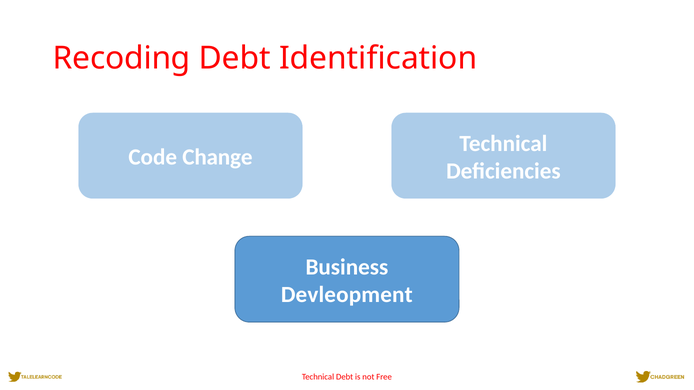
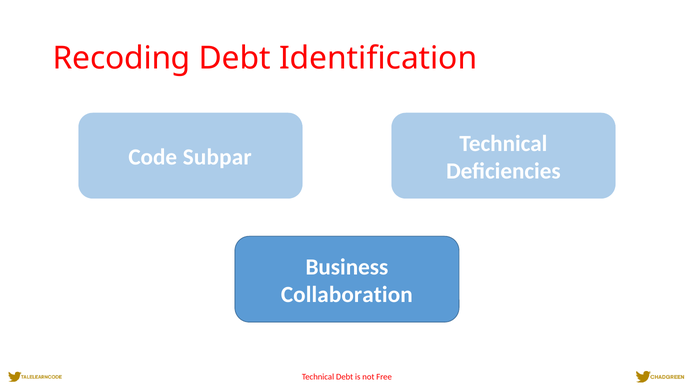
Change: Change -> Subpar (217, 157)
Devleopment: Devleopment -> Collaboration (347, 295)
